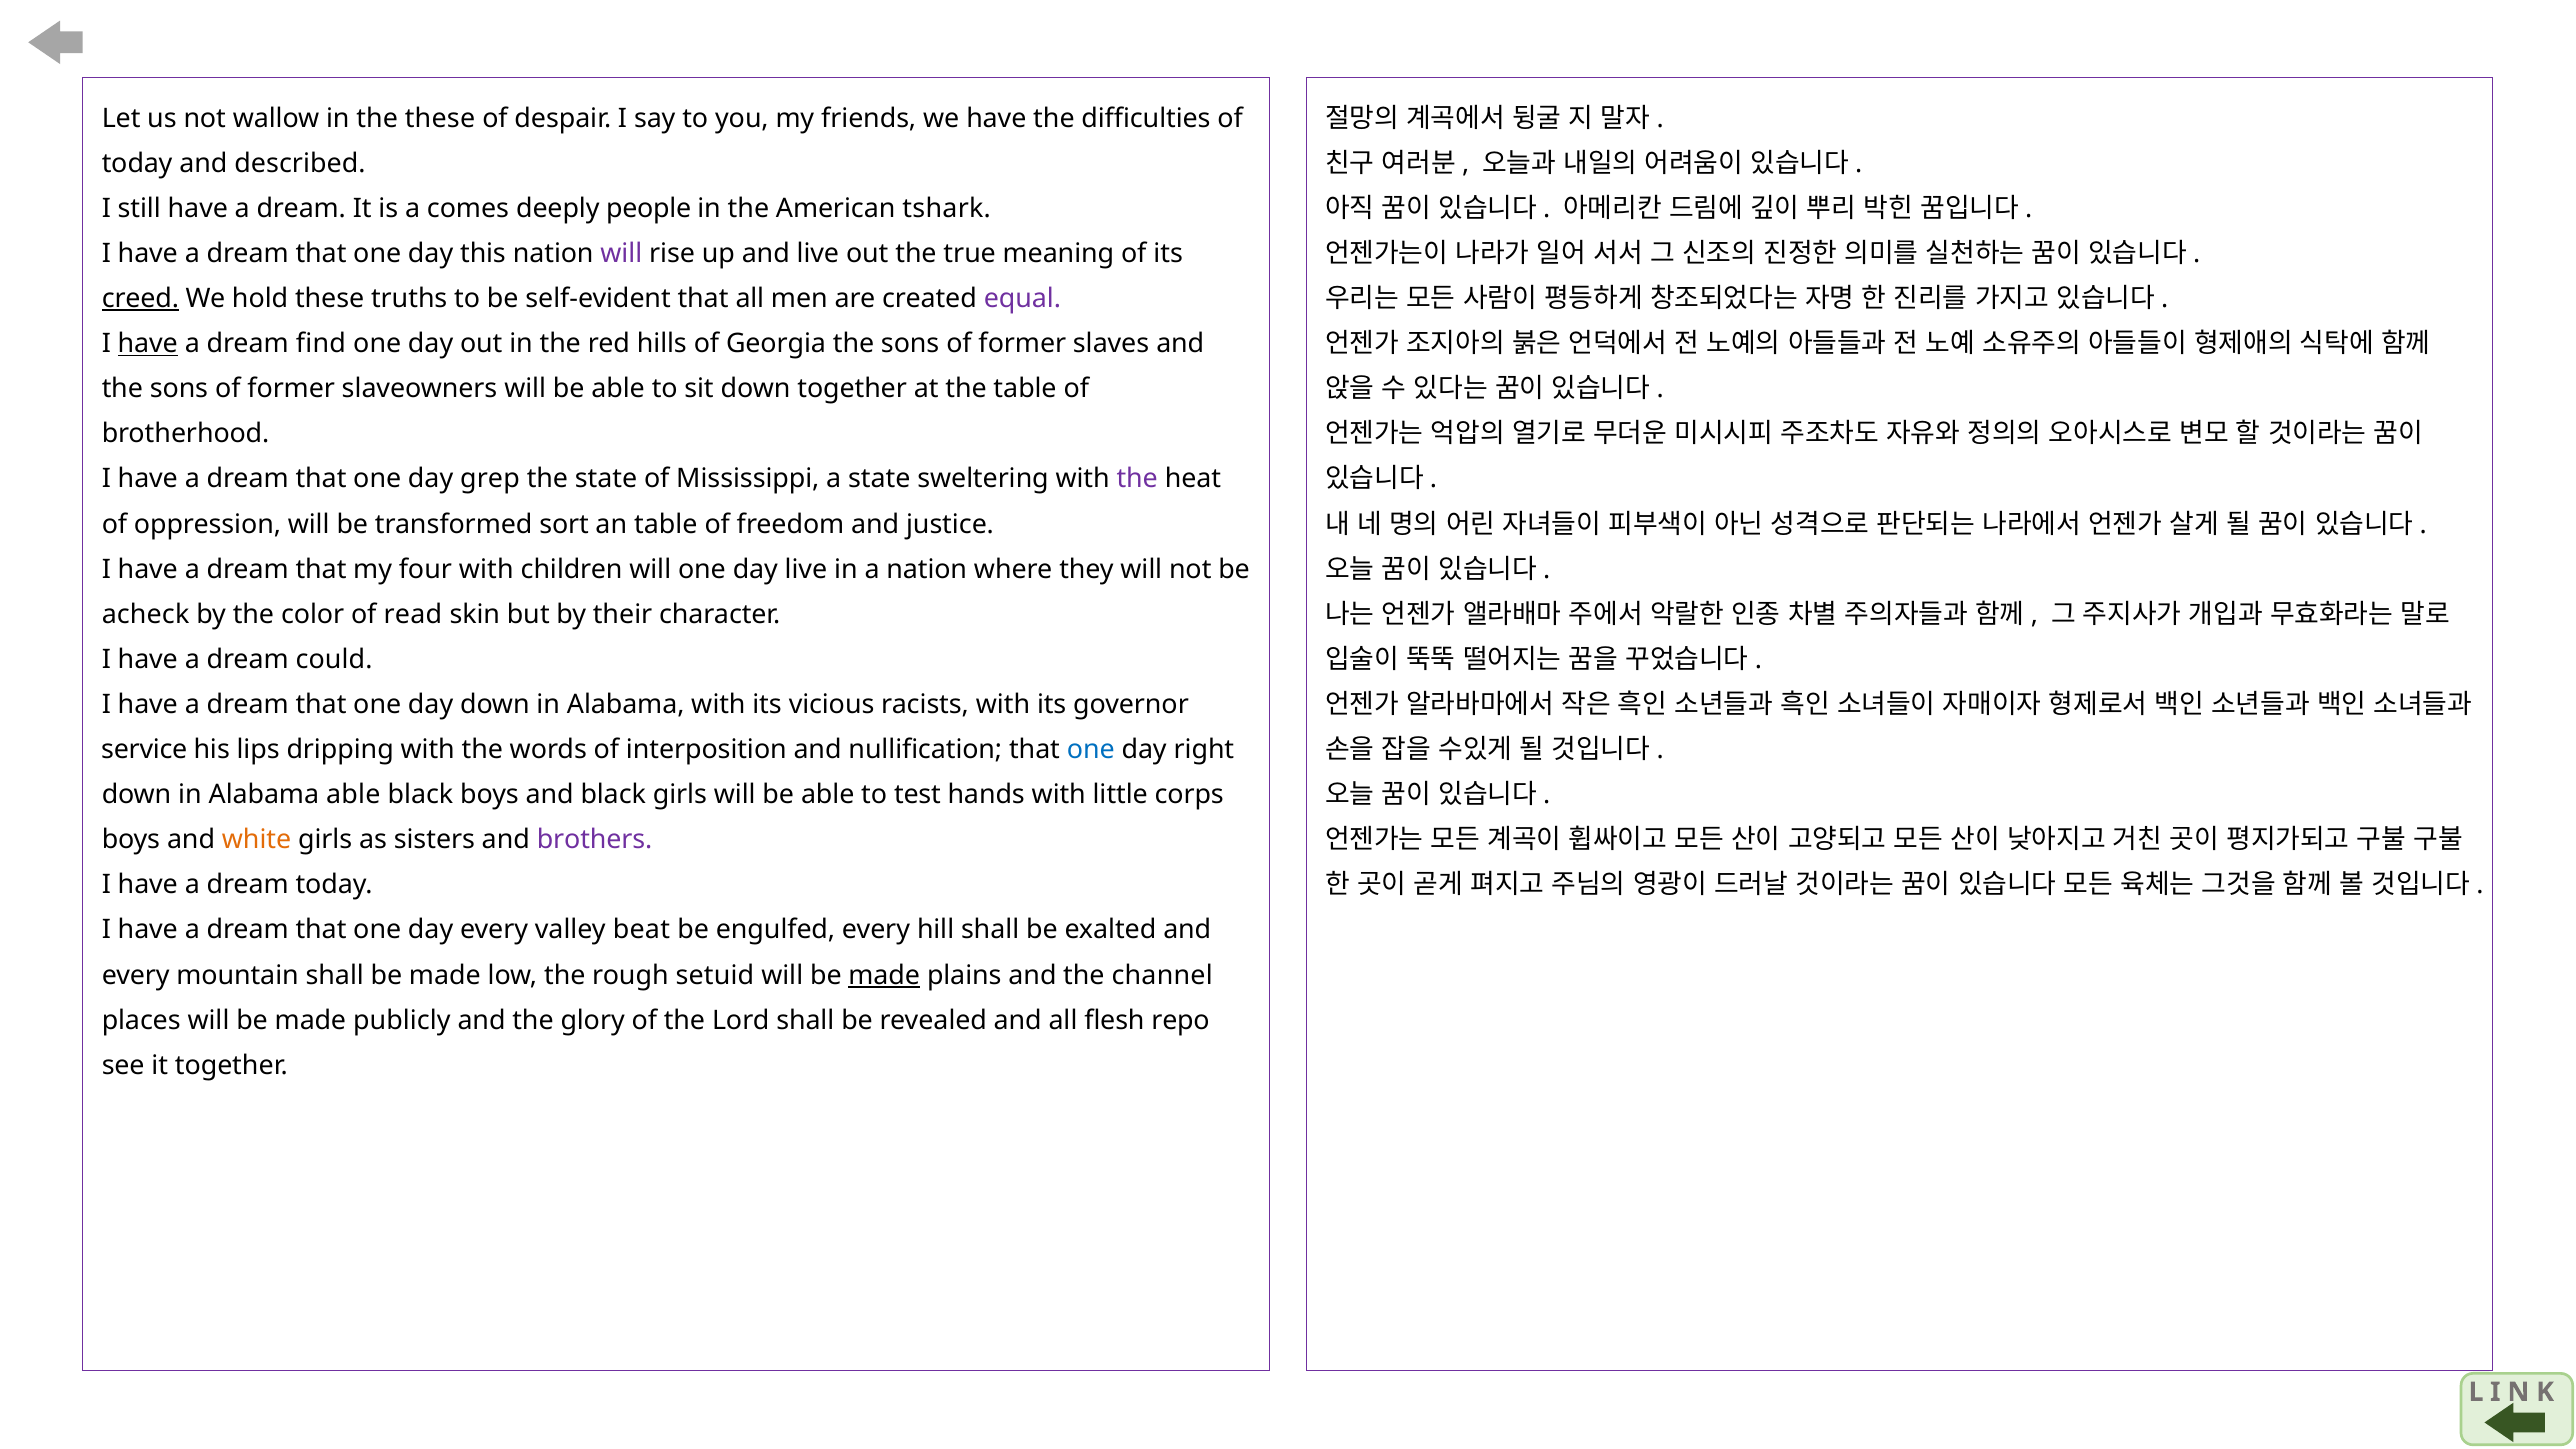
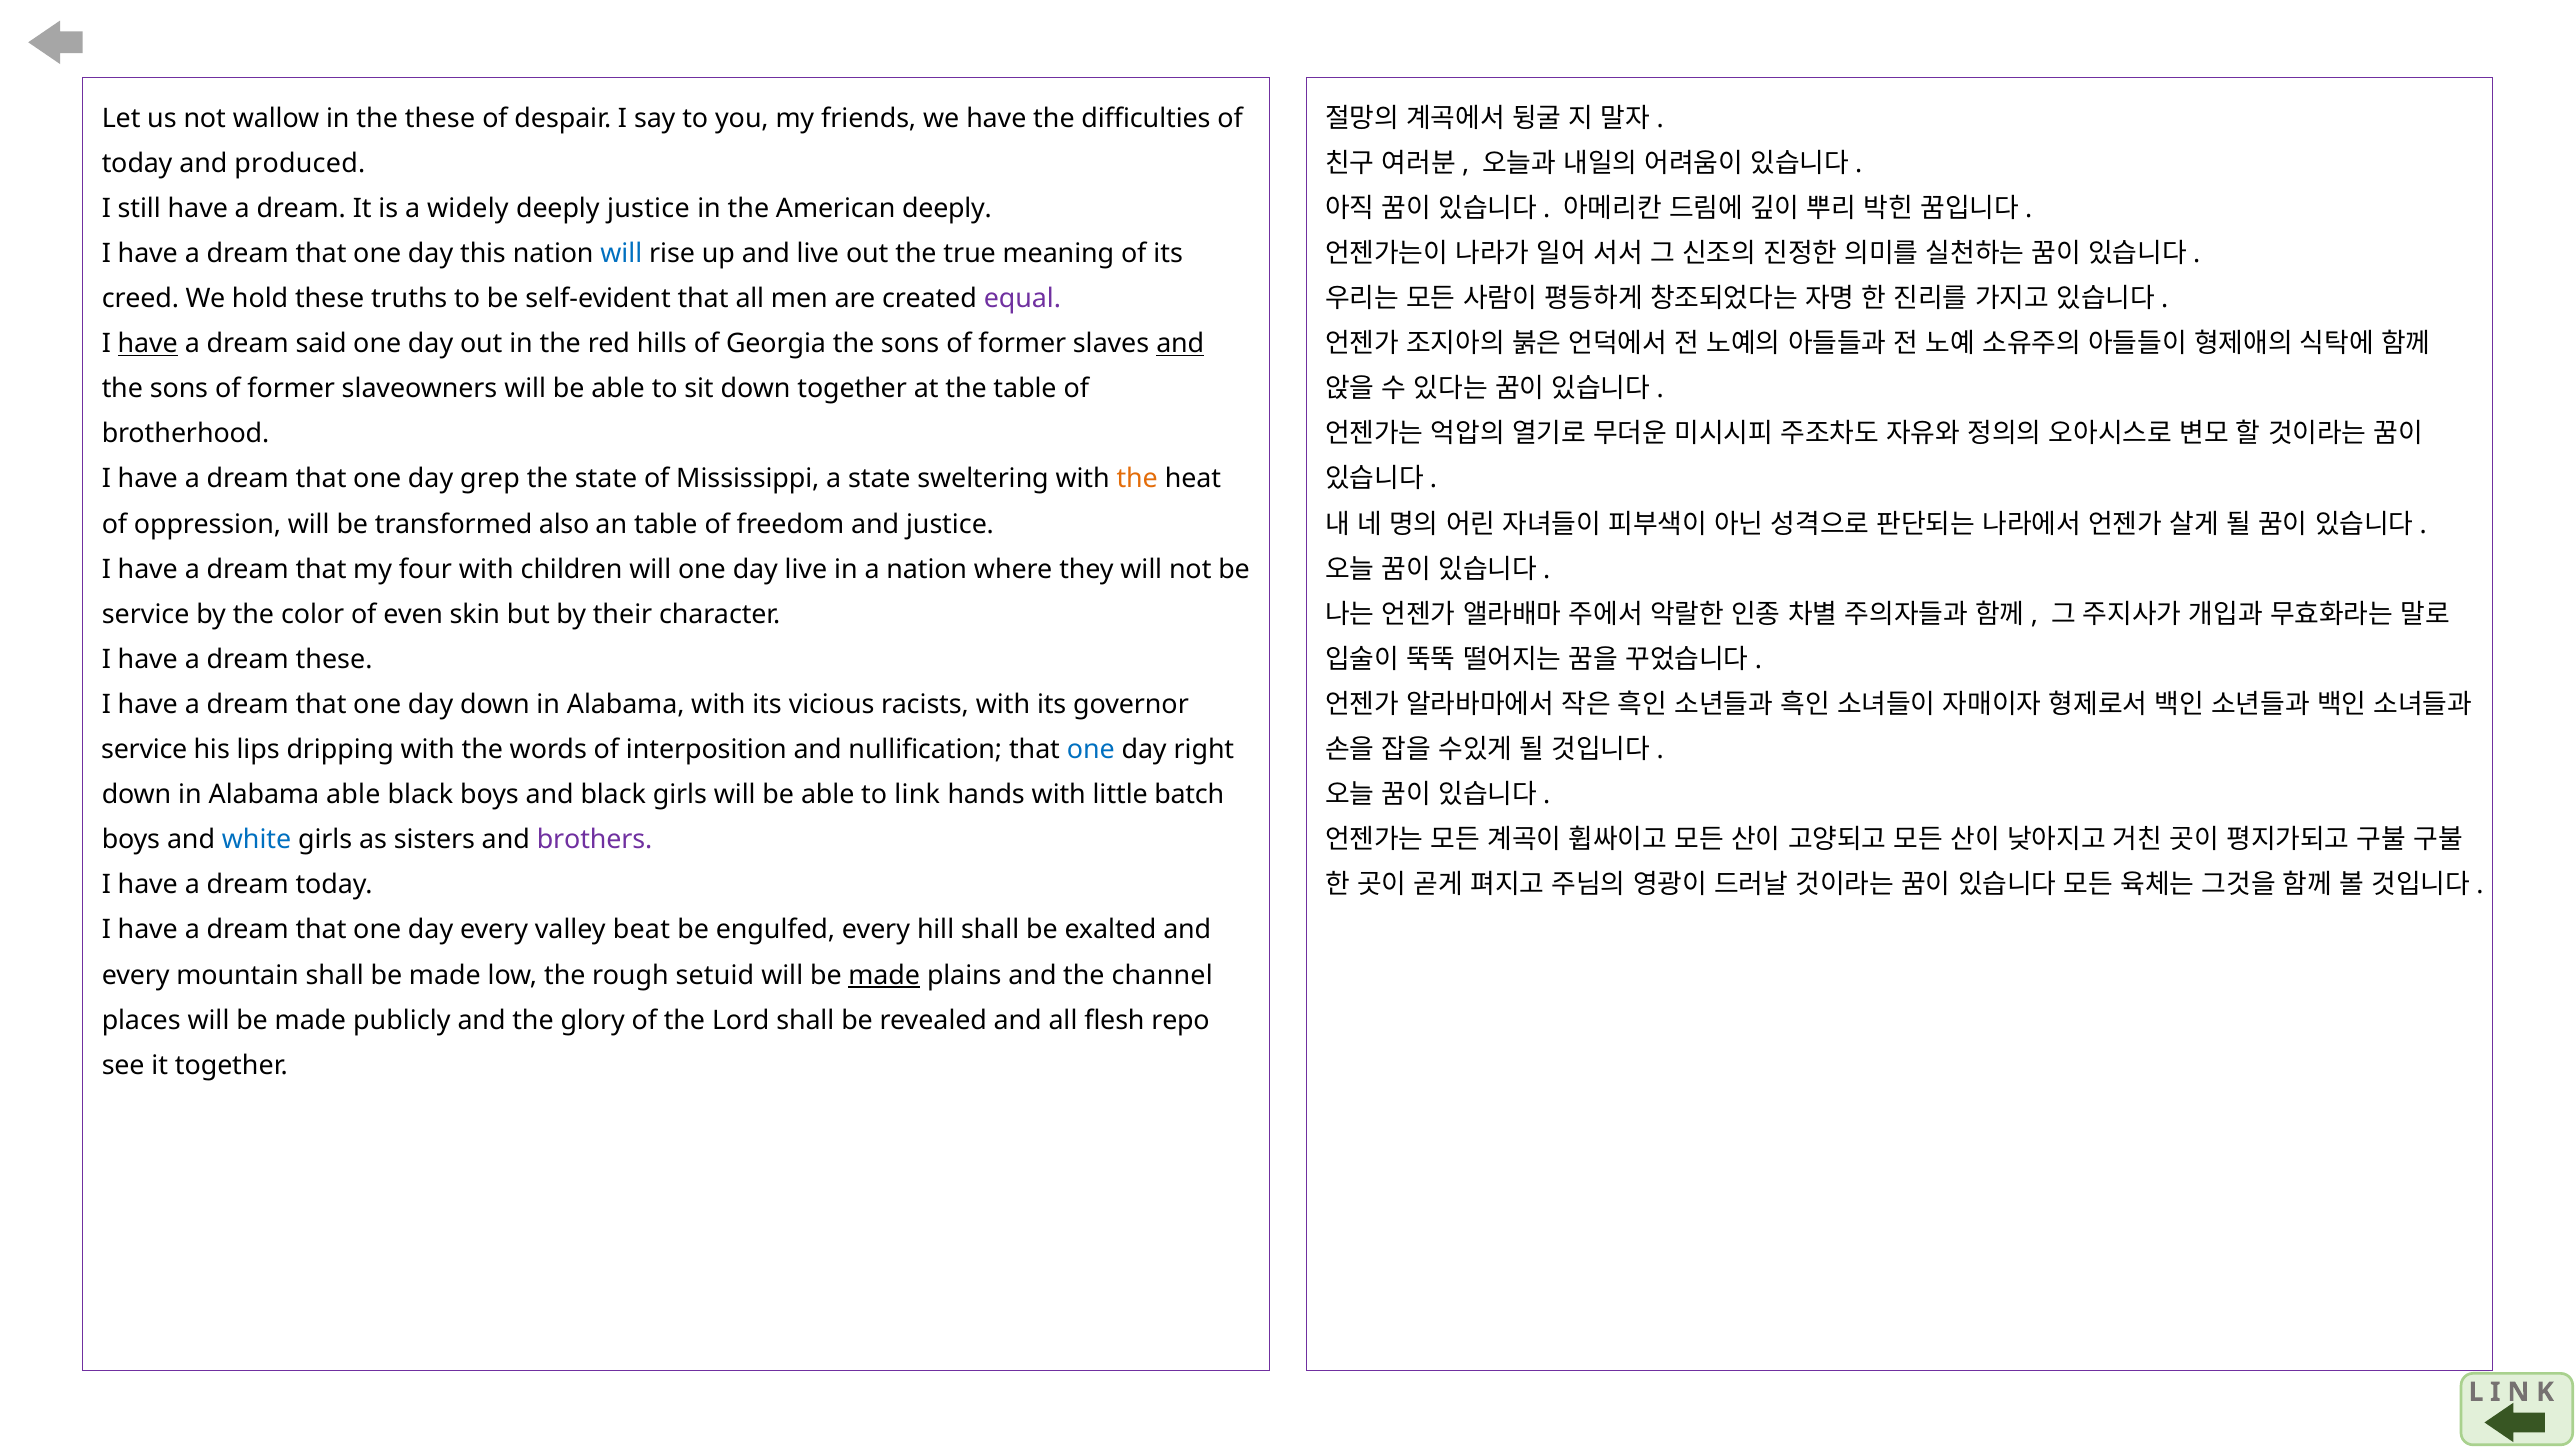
described: described -> produced (300, 163)
comes: comes -> widely (468, 208)
deeply people: people -> justice (648, 208)
American tshark: tshark -> deeply (947, 208)
will colour: purple -> blue (621, 254)
creed underline: present -> none (140, 299)
find: find -> said (321, 344)
and underline: none -> present (1180, 344)
the colour: purple -> orange (1137, 479)
sort: sort -> also (564, 524)
acheck: acheck -> service (146, 614)
read: read -> even (413, 614)
dream could: could -> these (334, 659)
test: test -> link (917, 795)
corps: corps -> batch (1189, 795)
white colour: orange -> blue (257, 840)
